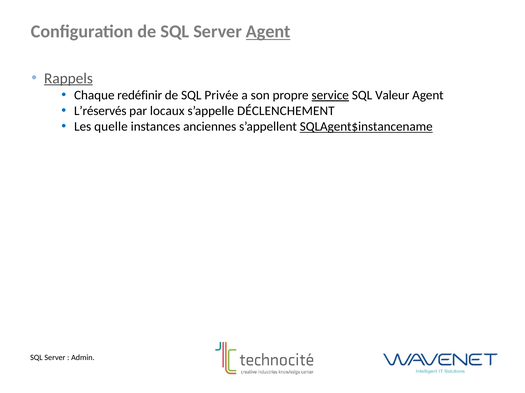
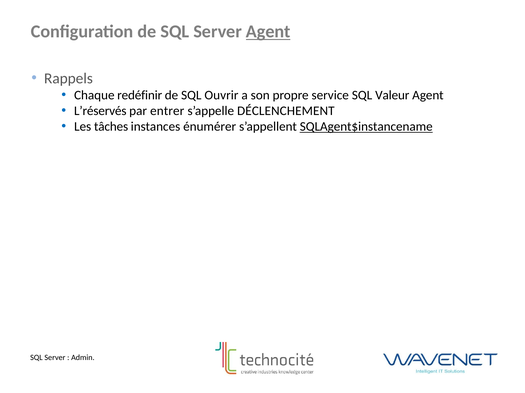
Rappels underline: present -> none (68, 78)
Privée: Privée -> Ouvrir (221, 95)
service underline: present -> none (330, 95)
locaux: locaux -> entrer (167, 111)
quelle: quelle -> tâches (111, 127)
anciennes: anciennes -> énumérer (210, 127)
